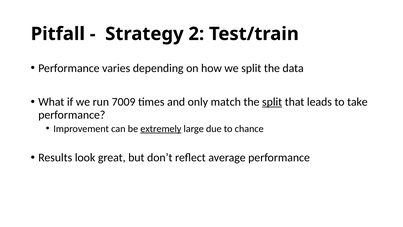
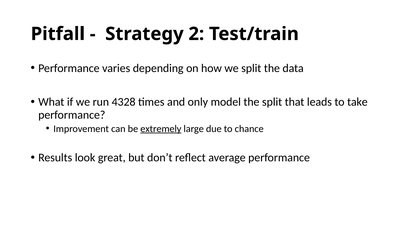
7009: 7009 -> 4328 (124, 102)
match: match -> model (226, 102)
split underline: present -> none (272, 102)
